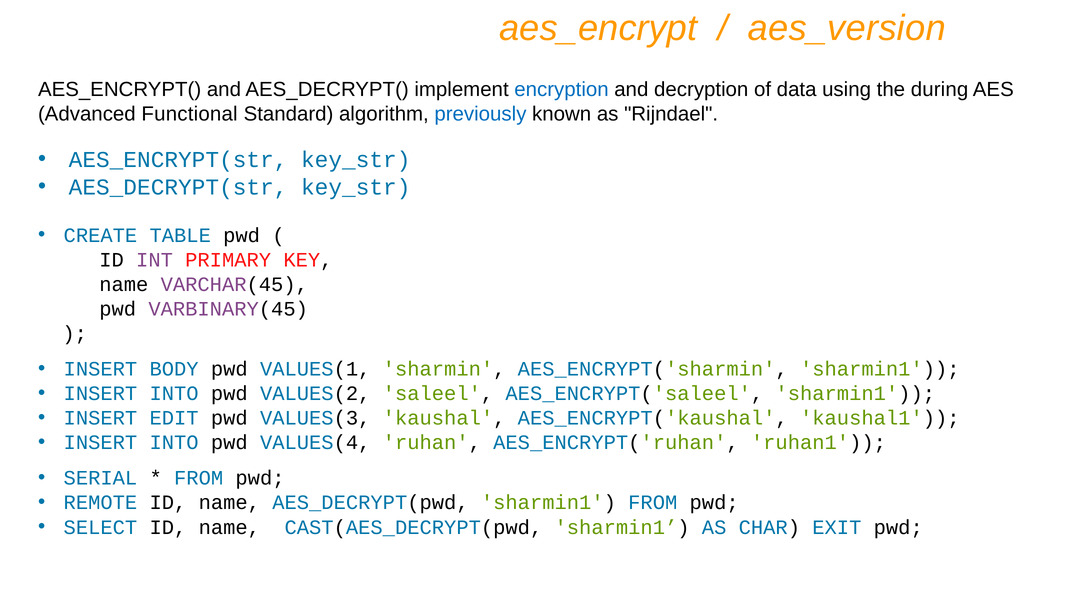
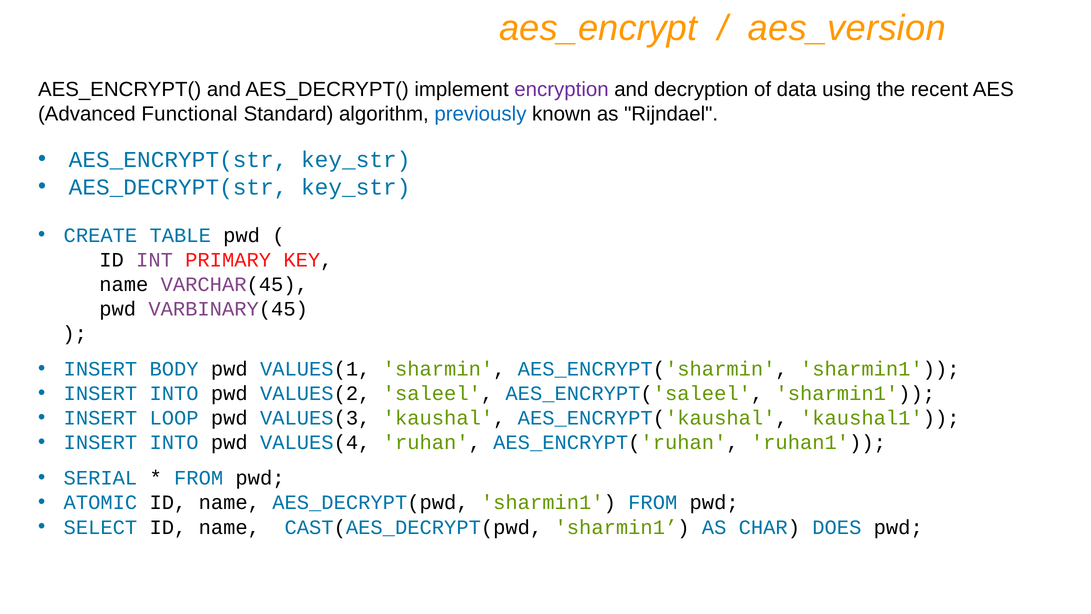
encryption colour: blue -> purple (562, 89)
during: during -> recent (940, 89)
EDIT: EDIT -> LOOP (174, 418)
REMOTE: REMOTE -> ATOMIC (100, 502)
EXIT: EXIT -> DOES (837, 527)
